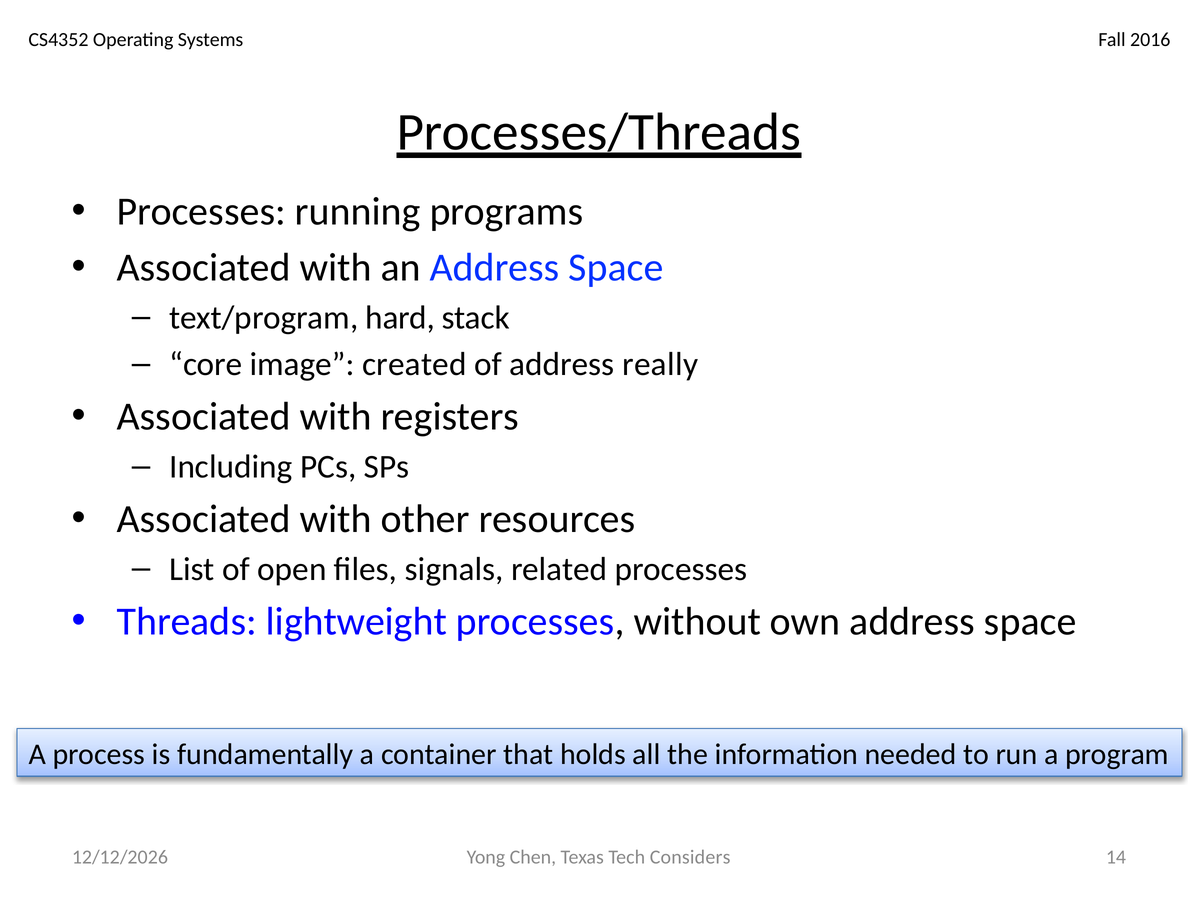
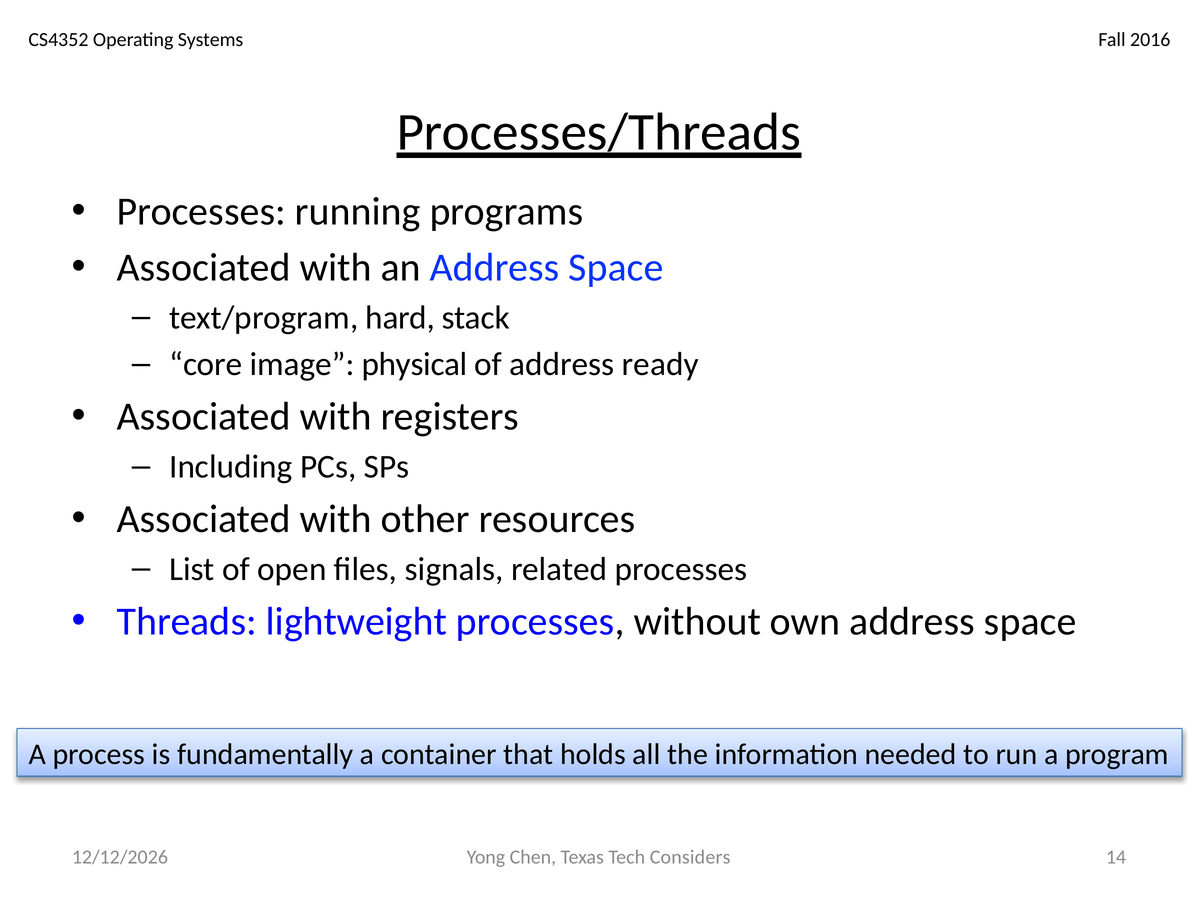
created: created -> physical (415, 365)
really: really -> ready (660, 365)
